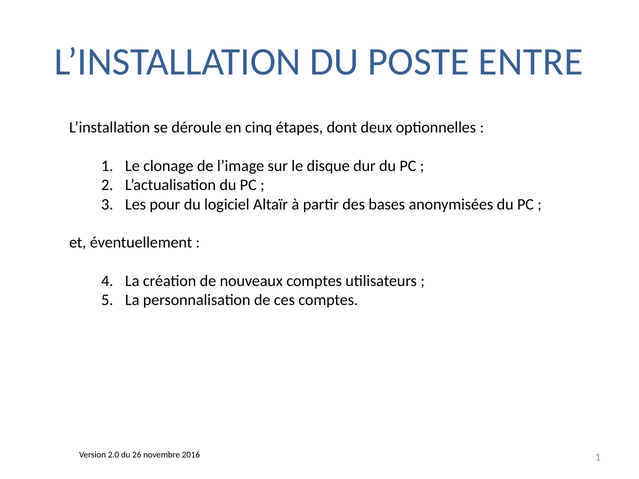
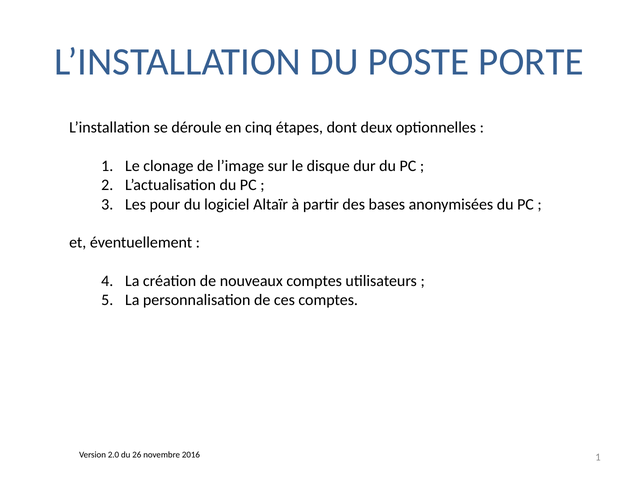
ENTRE: ENTRE -> PORTE (531, 62)
